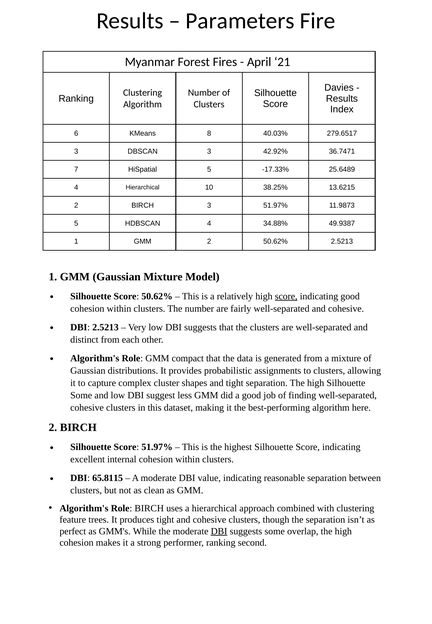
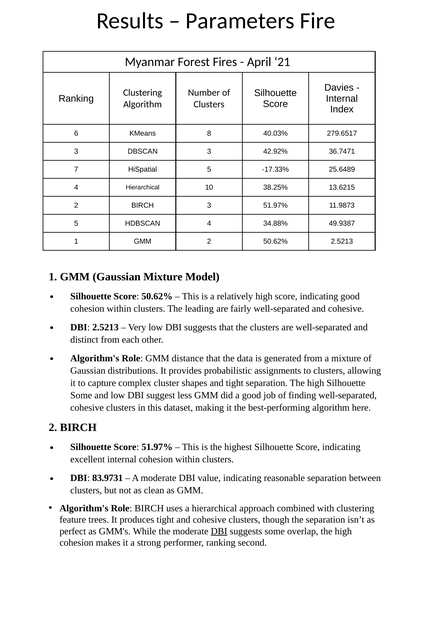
Results: Results -> Internal (342, 99)
score underline: present -> none (286, 296)
The number: number -> leading (199, 309)
compact: compact -> distance (188, 358)
65.8115: 65.8115 -> 83.9731 (108, 478)
